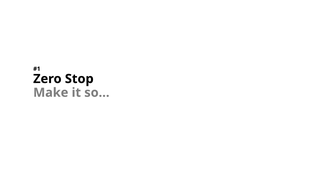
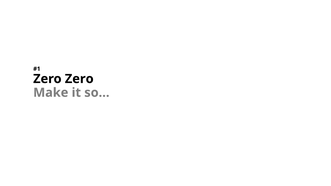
Zero Stop: Stop -> Zero (79, 79)
